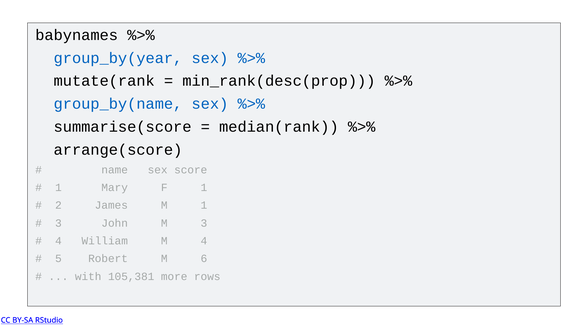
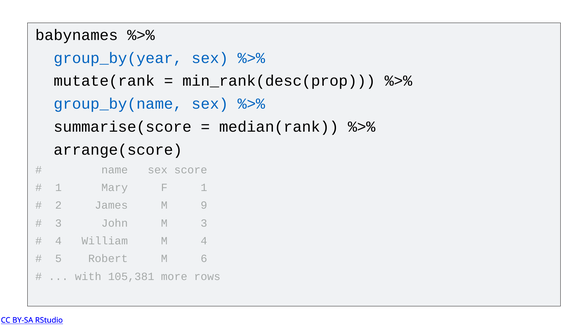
M 1: 1 -> 9 (204, 206)
